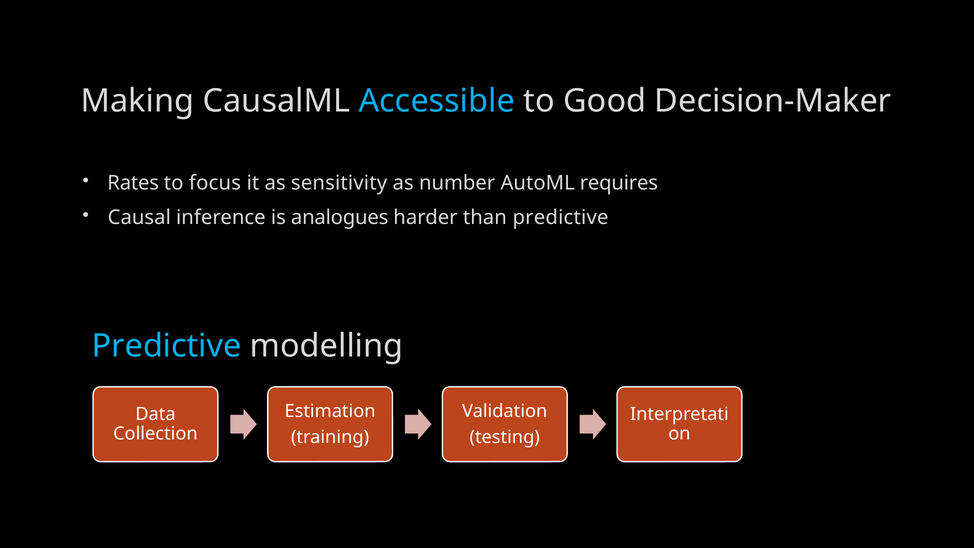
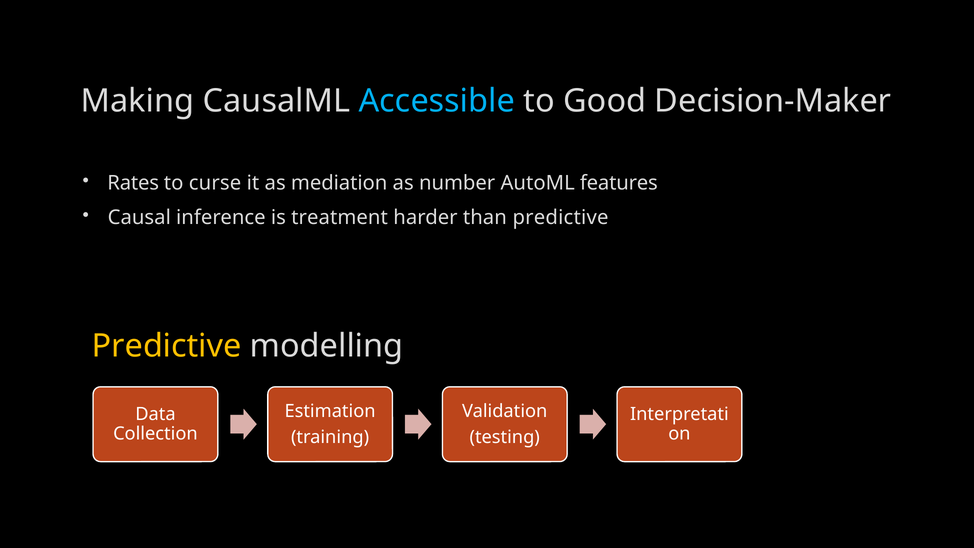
focus: focus -> curse (215, 183)
sensitivity: sensitivity -> mediation (339, 183)
requires: requires -> features (619, 183)
analogues: analogues -> treatment (340, 218)
Predictive colour: light blue -> yellow (167, 346)
